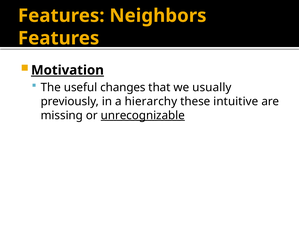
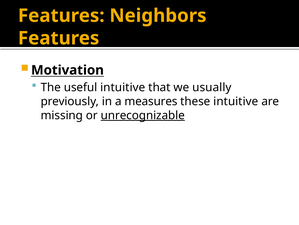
Motivation underline: present -> none (67, 70)
useful changes: changes -> intuitive (123, 87)
hierarchy: hierarchy -> measures (151, 101)
